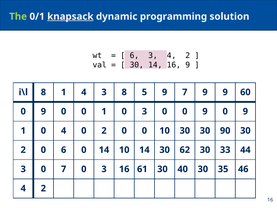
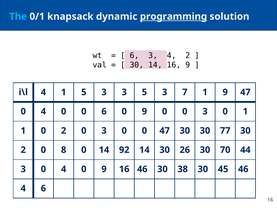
The colour: light green -> light blue (18, 16)
knapsack underline: present -> none (70, 16)
programming underline: none -> present (173, 16)
i\l 8: 8 -> 4 (43, 92)
1 4: 4 -> 5 (84, 92)
3 8: 8 -> 3 (124, 92)
9: 9 -> 3 (165, 92)
7 9: 9 -> 1 (205, 92)
9 60: 60 -> 47 (245, 92)
9: 9 -> 4 (43, 111)
0 1: 1 -> 6 (104, 111)
3: 3 -> 9 (144, 111)
0 0 9: 9 -> 3 (205, 111)
9: 9 -> 1 (245, 111)
0 4: 4 -> 2 (64, 131)
2: 2 -> 3 (104, 131)
0 10: 10 -> 47 (165, 131)
90: 90 -> 77 (225, 131)
0 6: 6 -> 8 (64, 150)
14 10: 10 -> 92 (124, 150)
62: 62 -> 26 (185, 150)
33: 33 -> 70 (225, 150)
3 0 7: 7 -> 4 (64, 169)
3: 3 -> 9 (104, 169)
16 61: 61 -> 46 (142, 169)
40: 40 -> 38 (183, 169)
35: 35 -> 45 (223, 169)
2: 2 -> 6 (43, 188)
